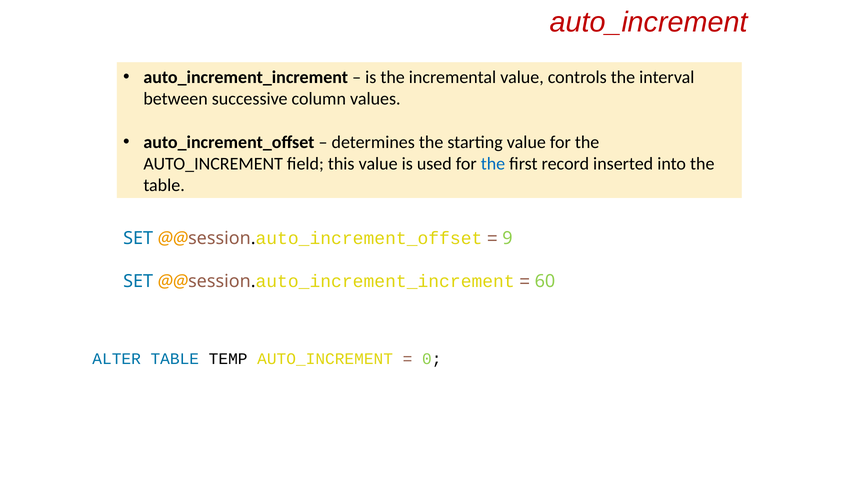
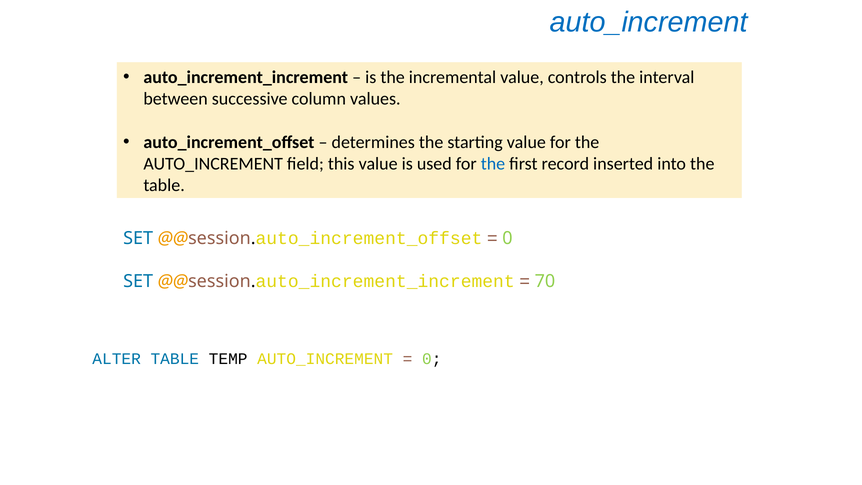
auto_increment colour: red -> blue (649, 22)
9: 9 -> 0 (507, 238)
60: 60 -> 70 (545, 281)
